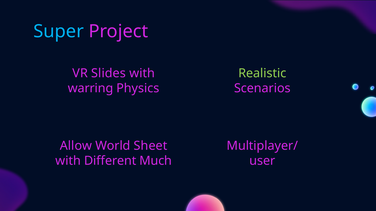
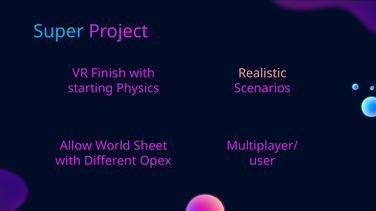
Slides: Slides -> Finish (109, 73)
Realistic colour: light green -> pink (262, 73)
warring: warring -> starting (91, 88)
Much: Much -> Opex (156, 161)
